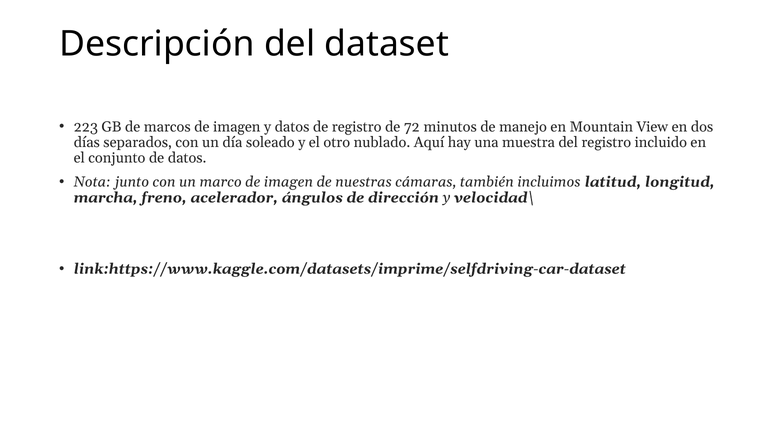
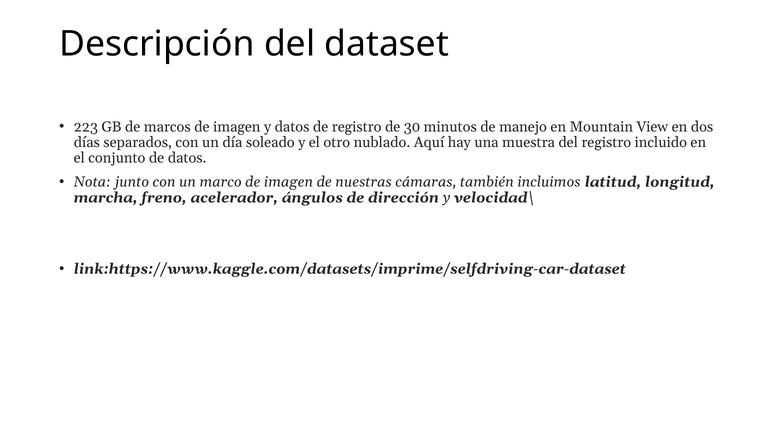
72: 72 -> 30 (412, 127)
